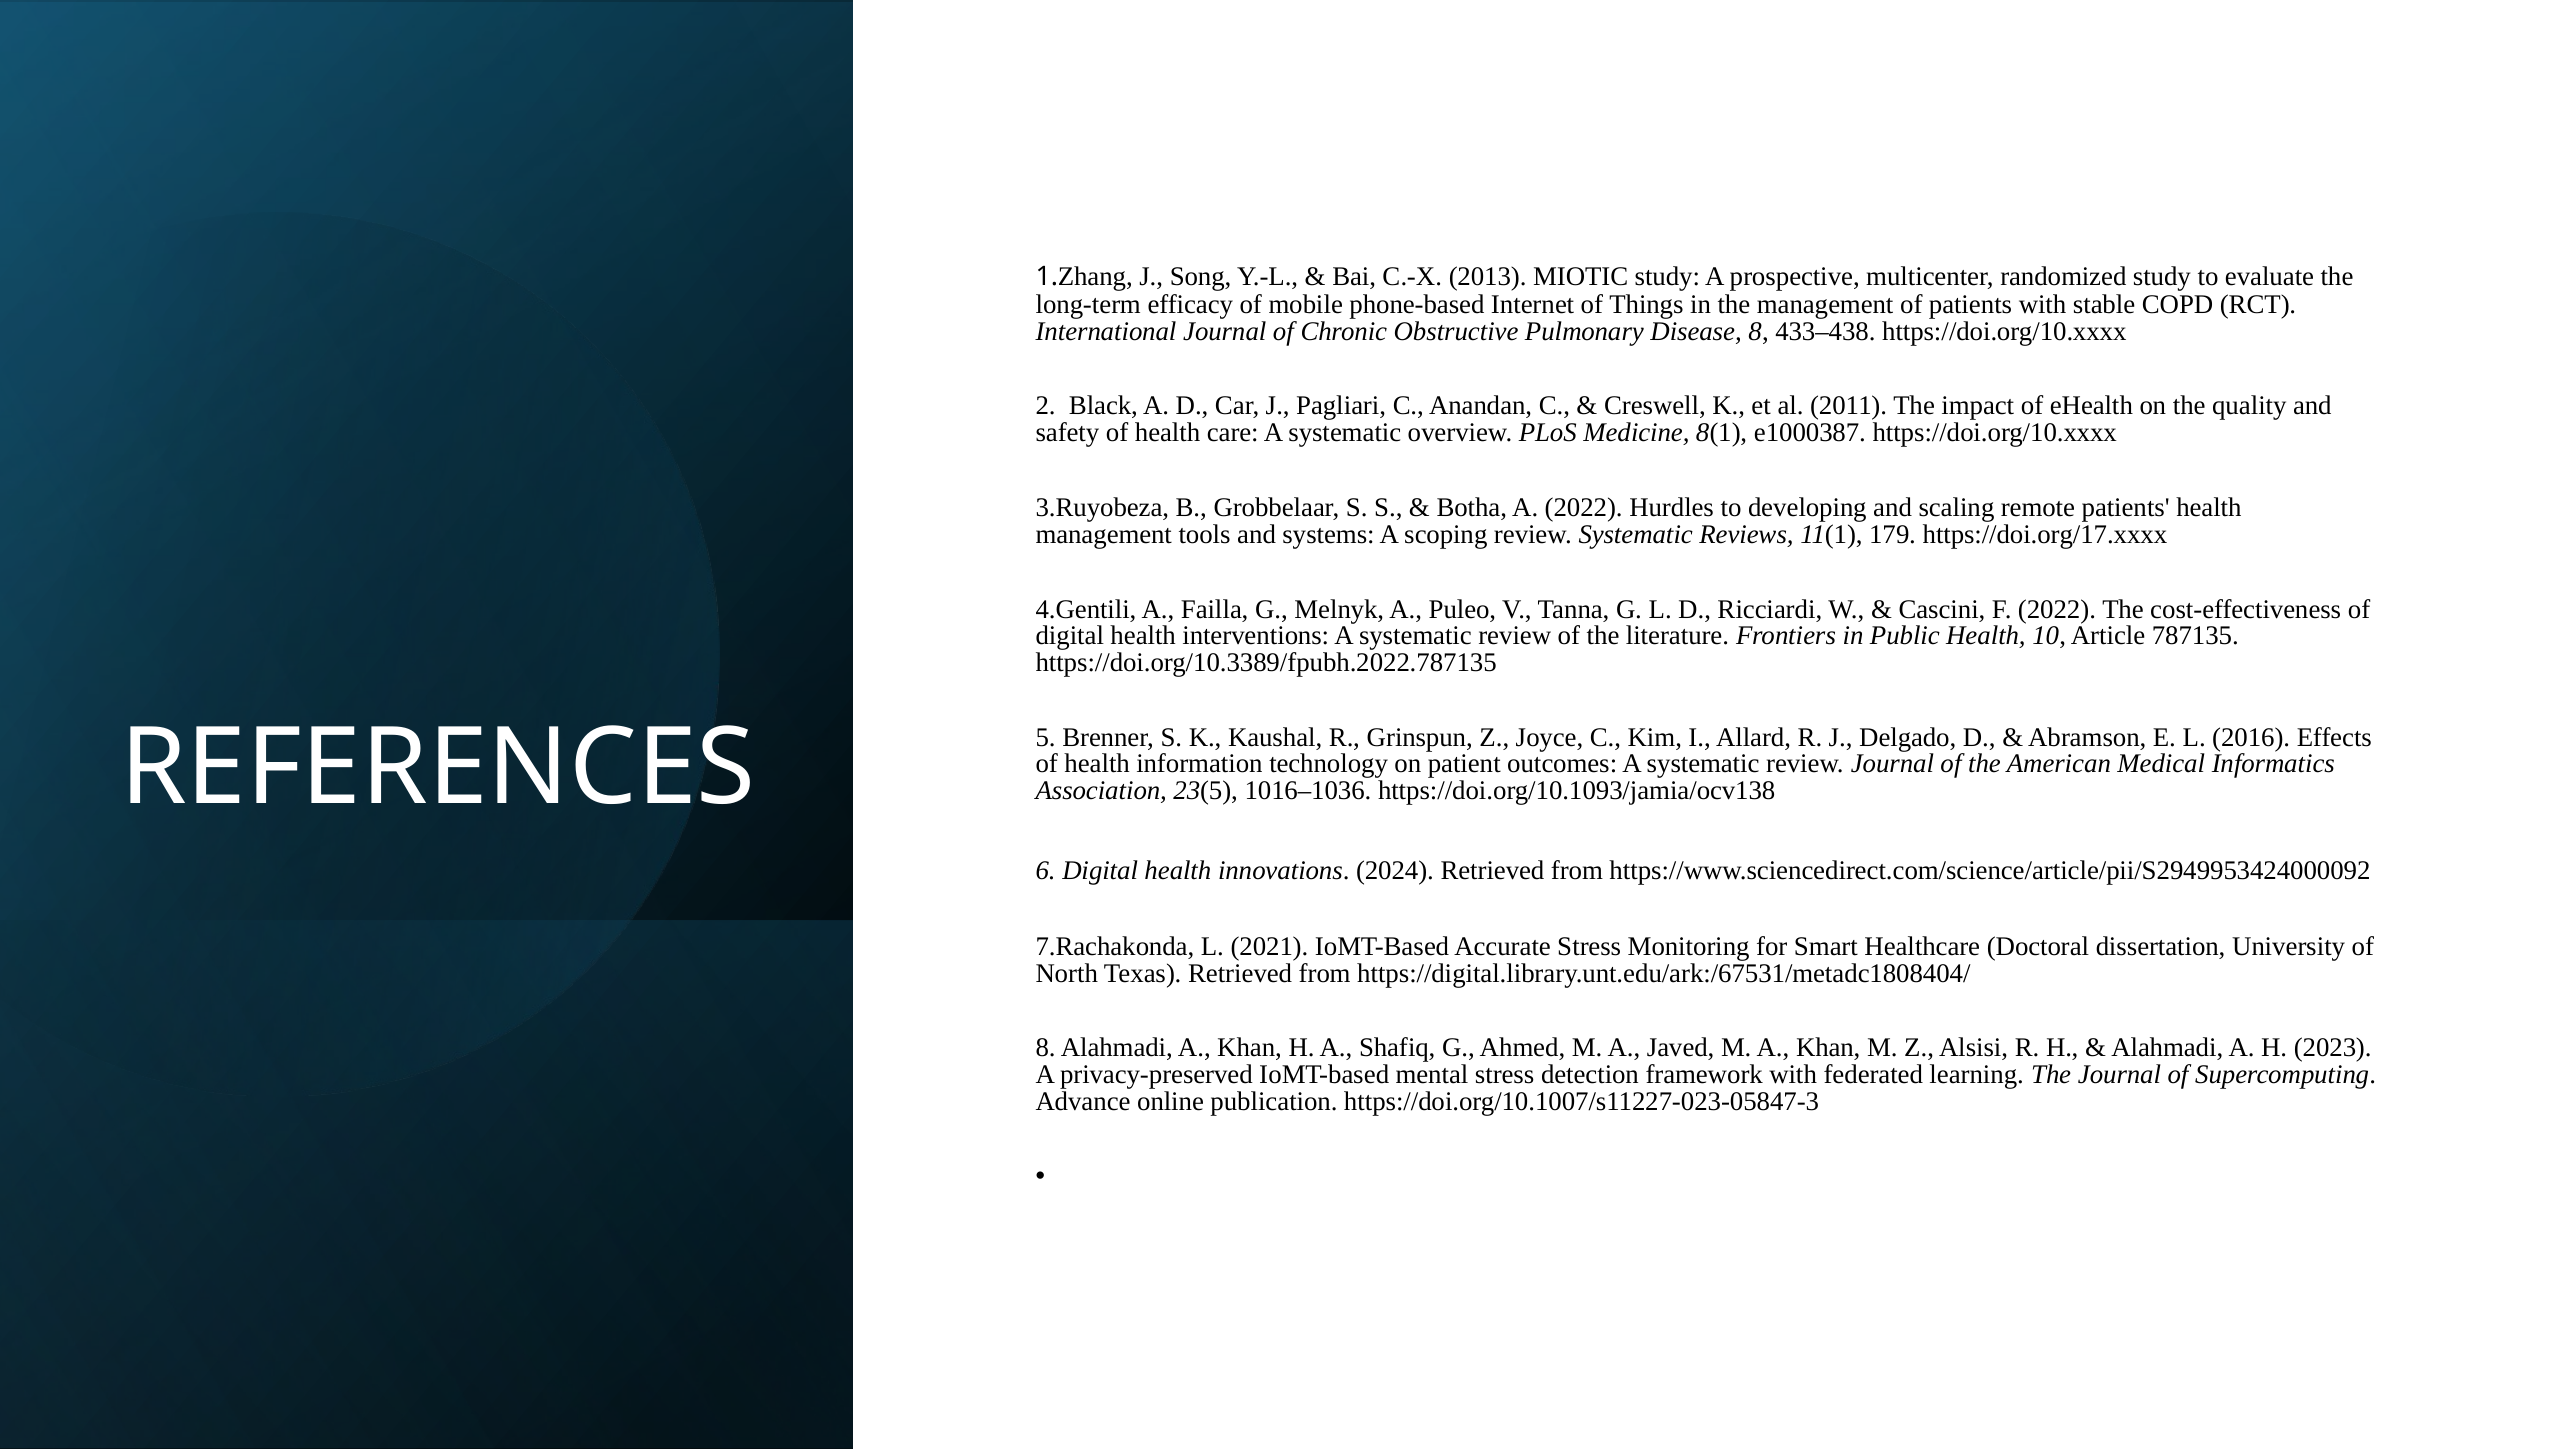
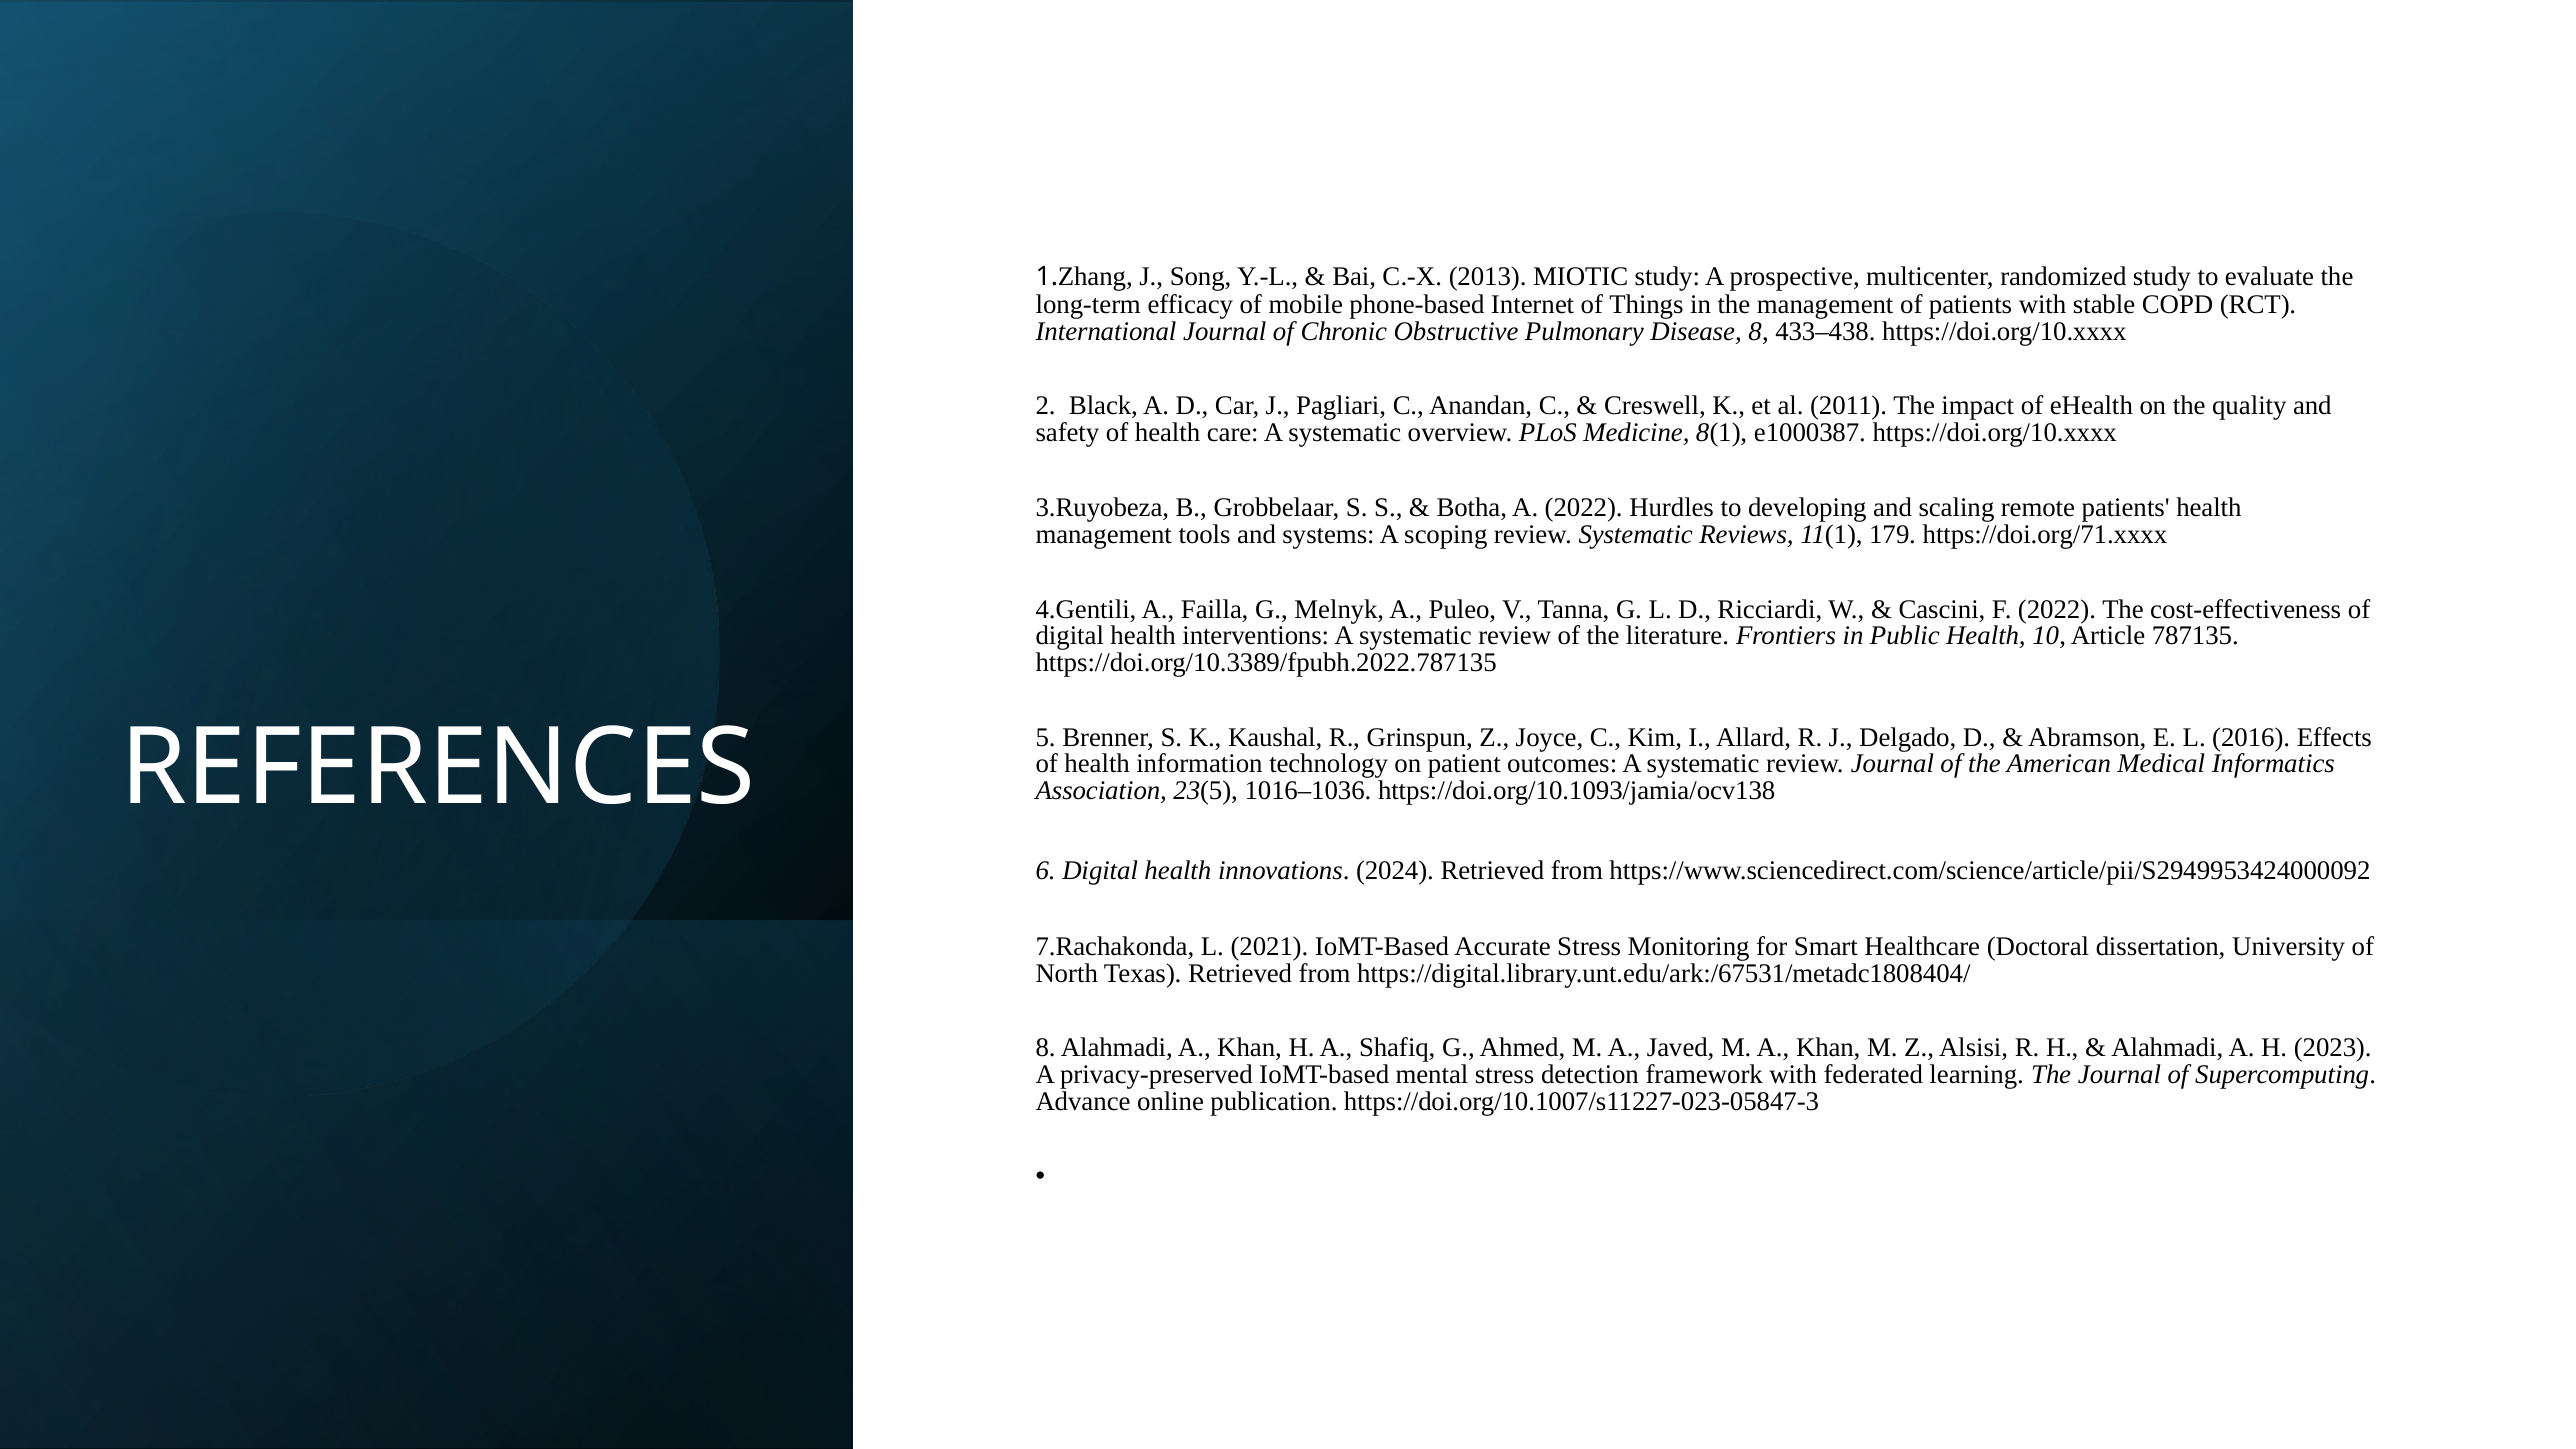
https://doi.org/17.xxxx: https://doi.org/17.xxxx -> https://doi.org/71.xxxx (2045, 534)
